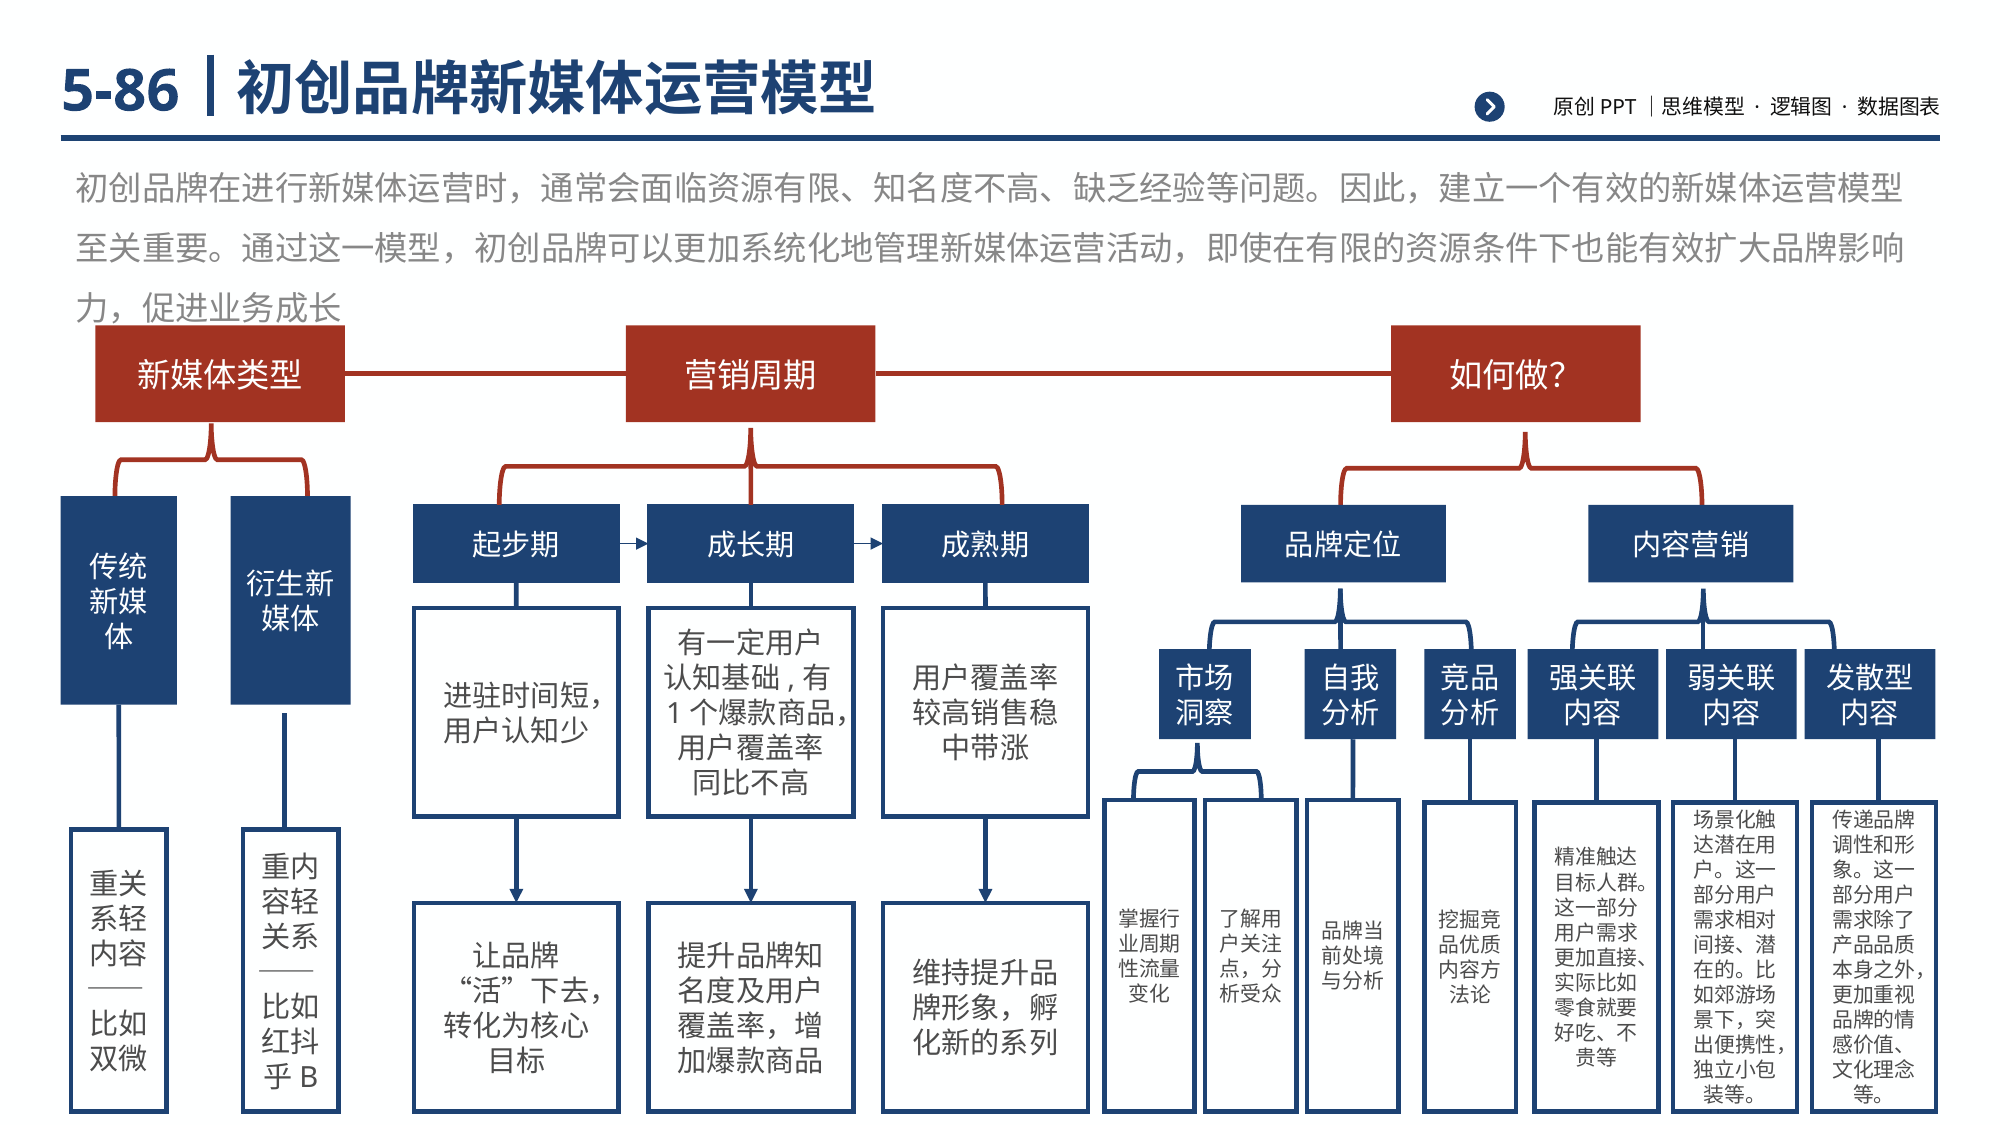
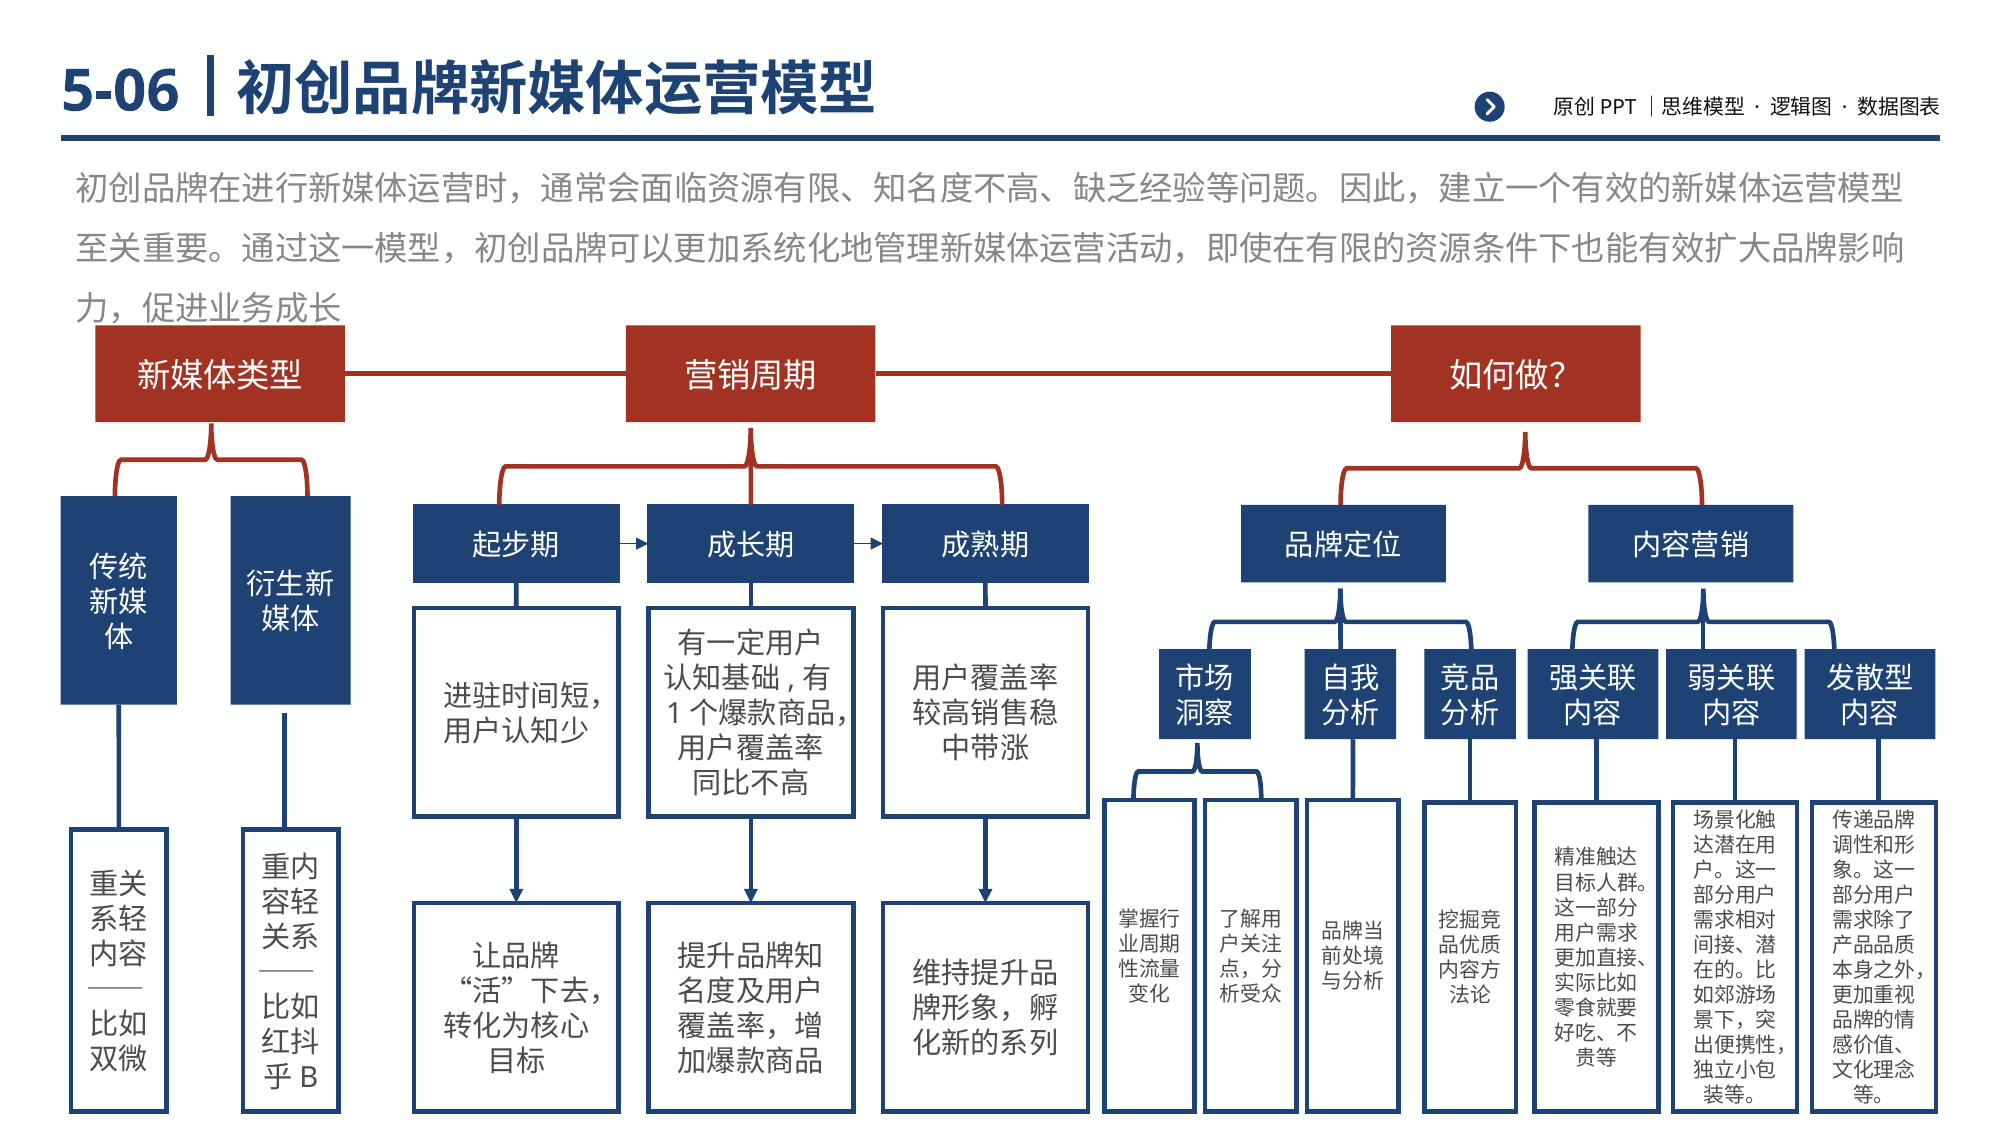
5-86: 5-86 -> 5-06 (120, 91)
